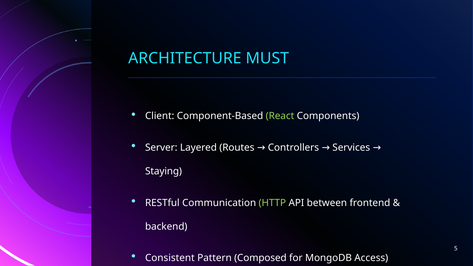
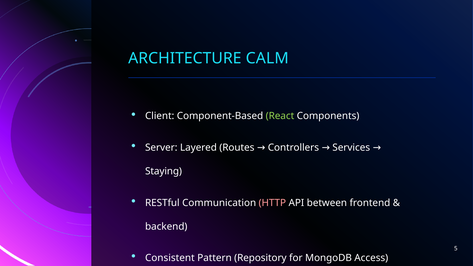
MUST: MUST -> CALM (267, 58)
HTTP colour: light green -> pink (272, 203)
Composed: Composed -> Repository (260, 258)
